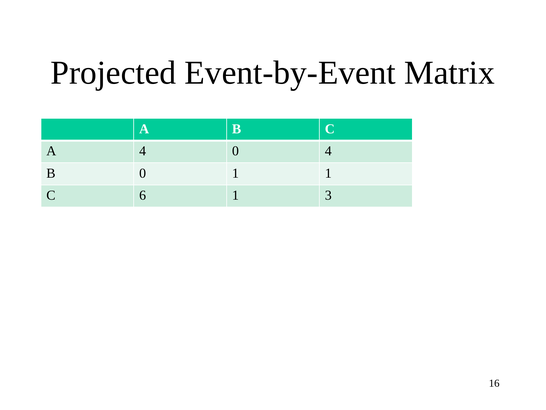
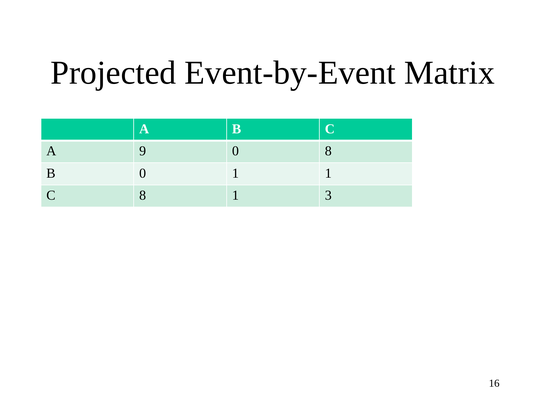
A 4: 4 -> 9 (143, 151)
0 4: 4 -> 8 (328, 151)
C 6: 6 -> 8 (143, 195)
